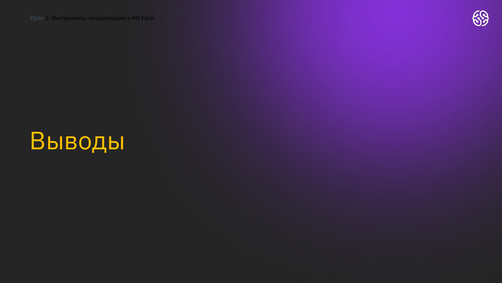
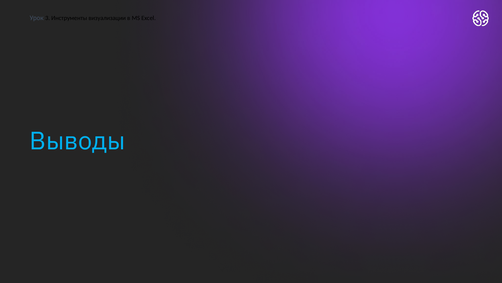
Выводы colour: yellow -> light blue (77, 141)
